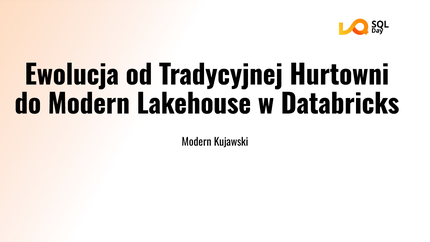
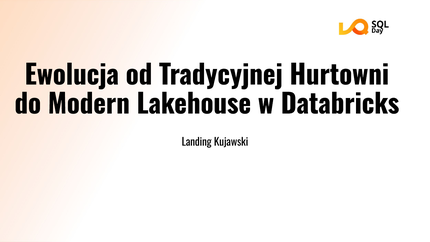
Modern: Modern -> Landing (197, 142)
